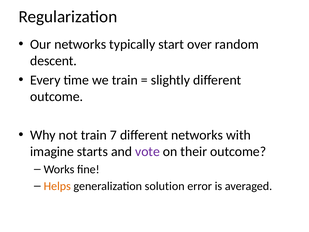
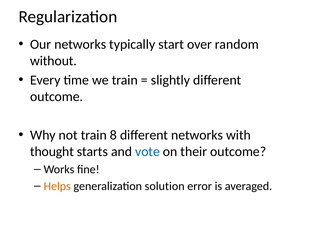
descent: descent -> without (53, 61)
7: 7 -> 8 (113, 135)
imagine: imagine -> thought (52, 151)
vote colour: purple -> blue (148, 151)
